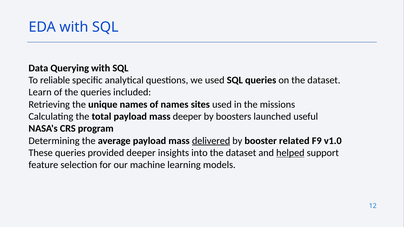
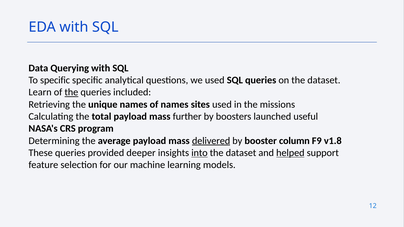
To reliable: reliable -> specific (55, 80)
the underline: none -> present (71, 92)
mass deeper: deeper -> further (187, 117)
related: related -> column (294, 141)
v1.0: v1.0 -> v1.8 (333, 141)
into underline: none -> present (199, 153)
